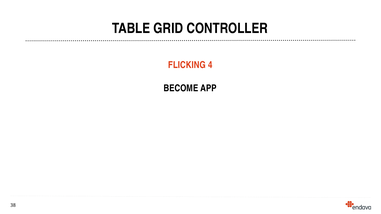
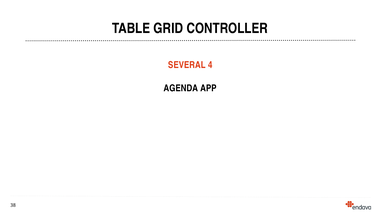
FLICKING: FLICKING -> SEVERAL (187, 65)
BECOME: BECOME -> AGENDA (181, 88)
